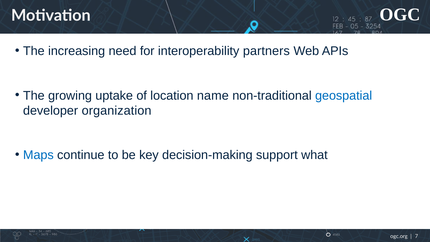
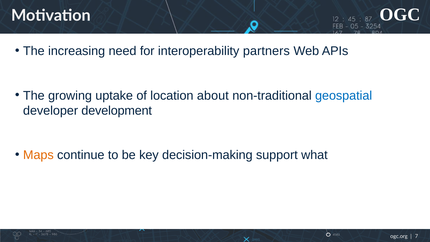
name: name -> about (213, 95)
organization: organization -> development (117, 111)
Maps colour: blue -> orange (38, 155)
